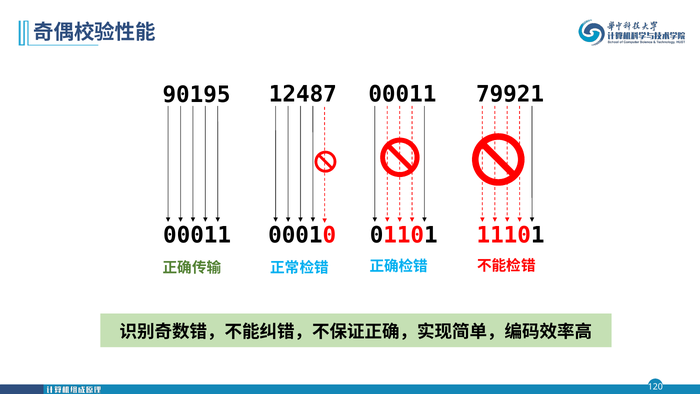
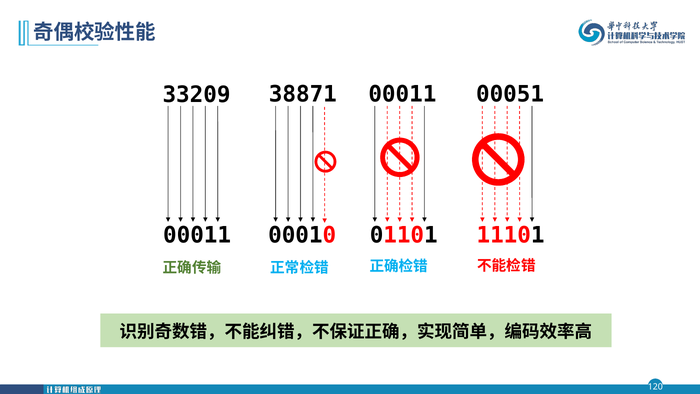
12487: 12487 -> 38871 (303, 94)
79921: 79921 -> 00051 (510, 94)
90195: 90195 -> 33209 (197, 95)
